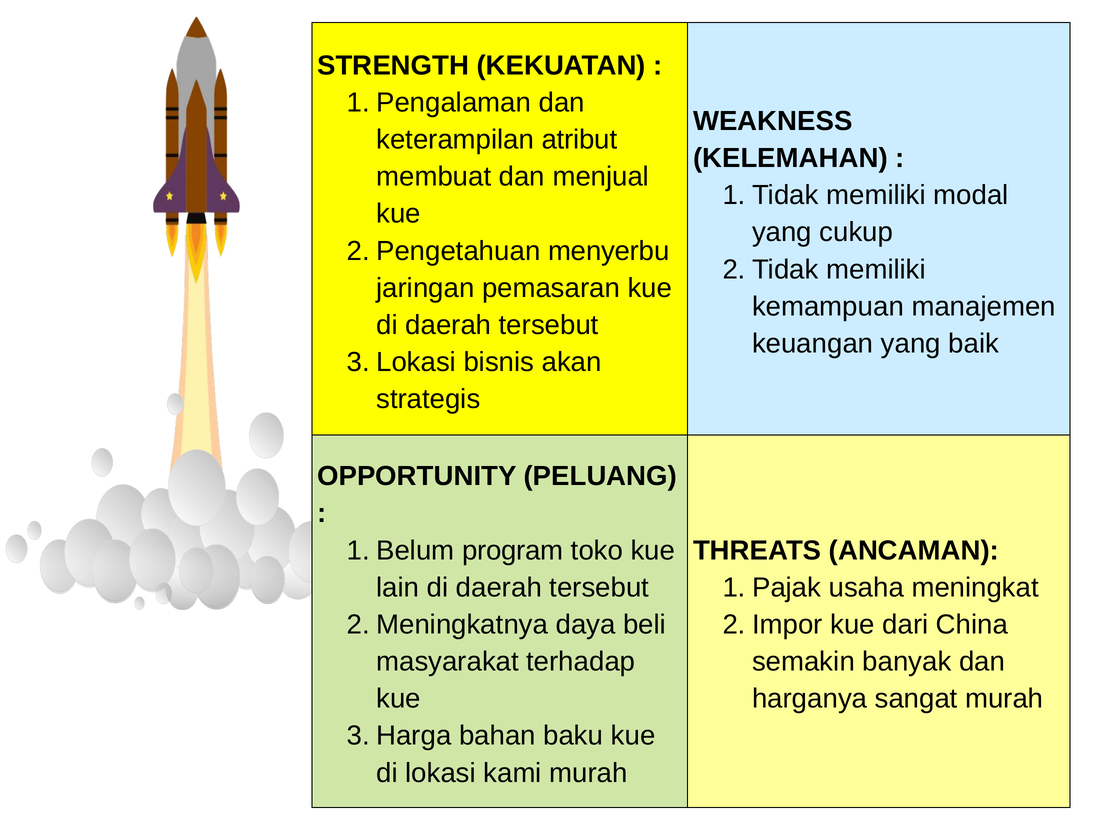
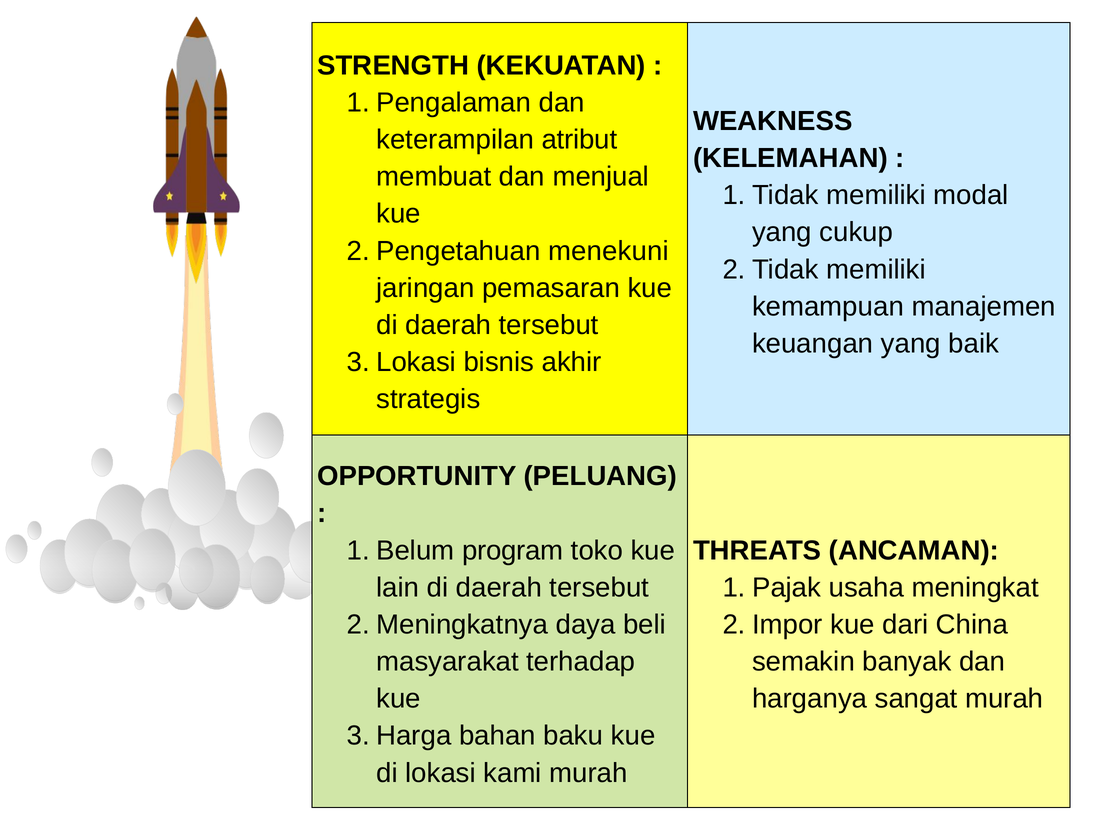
menyerbu: menyerbu -> menekuni (609, 251)
akan: akan -> akhir (572, 362)
